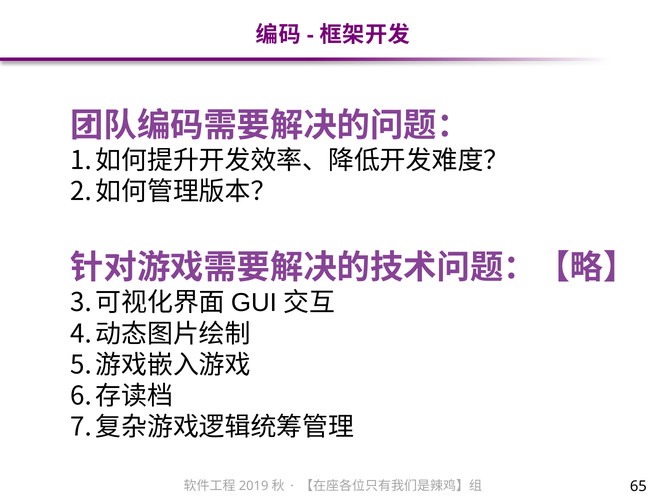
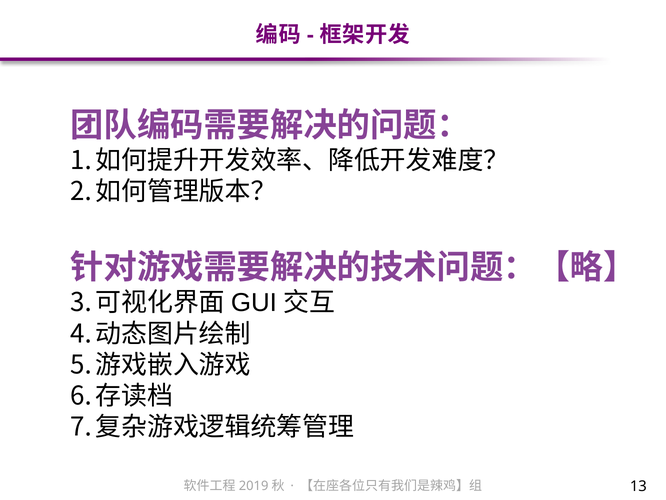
65: 65 -> 13 (638, 486)
